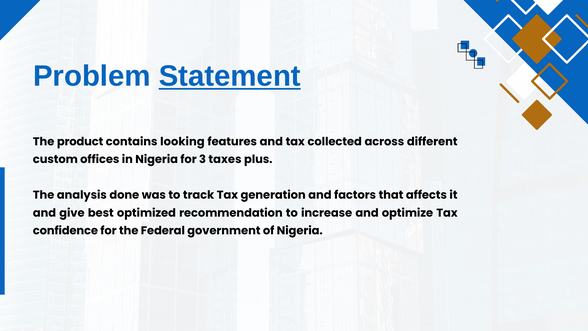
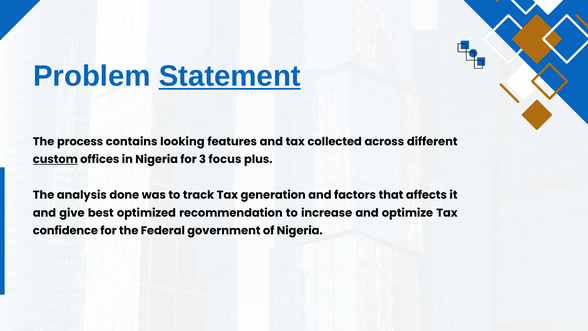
product: product -> process (80, 142)
custom underline: none -> present (55, 159)
taxes: taxes -> focus (225, 159)
